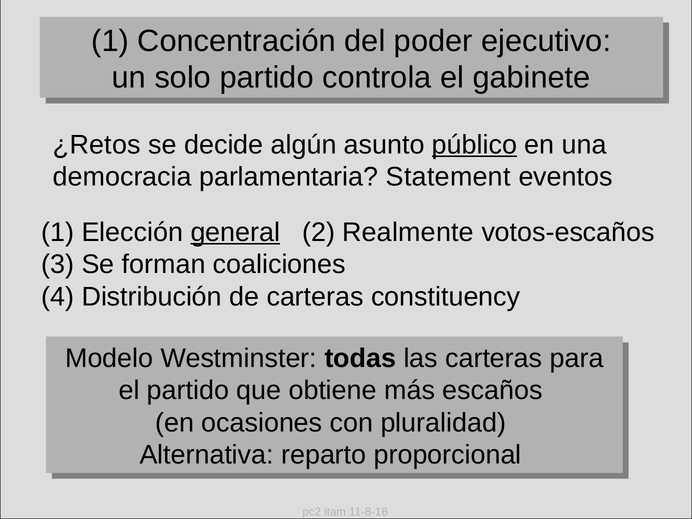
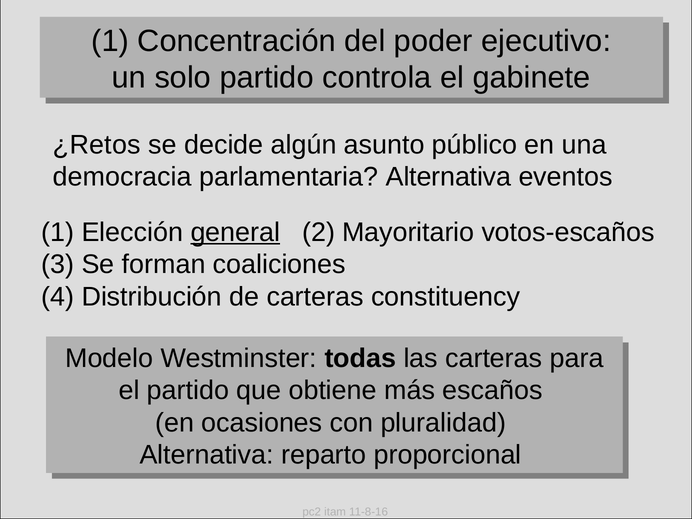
público underline: present -> none (475, 145)
parlamentaria Statement: Statement -> Alternativa (449, 177)
Realmente: Realmente -> Mayoritario (408, 232)
